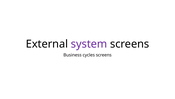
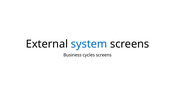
system colour: purple -> blue (89, 44)
